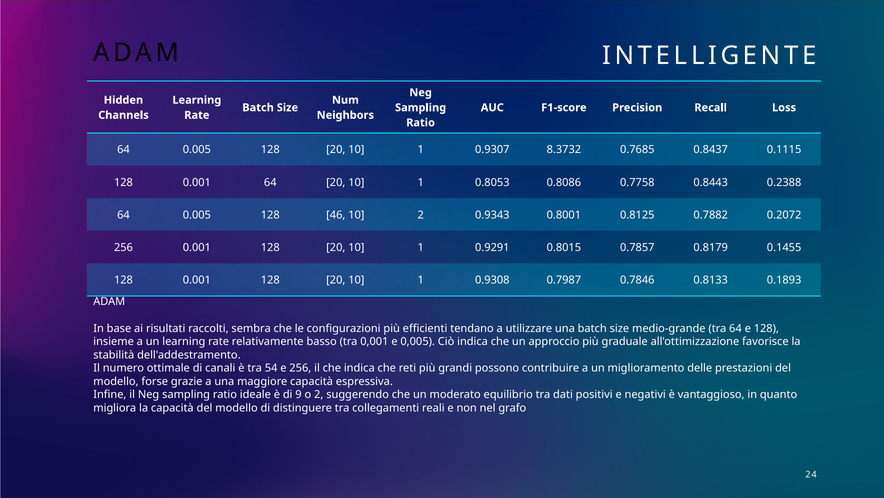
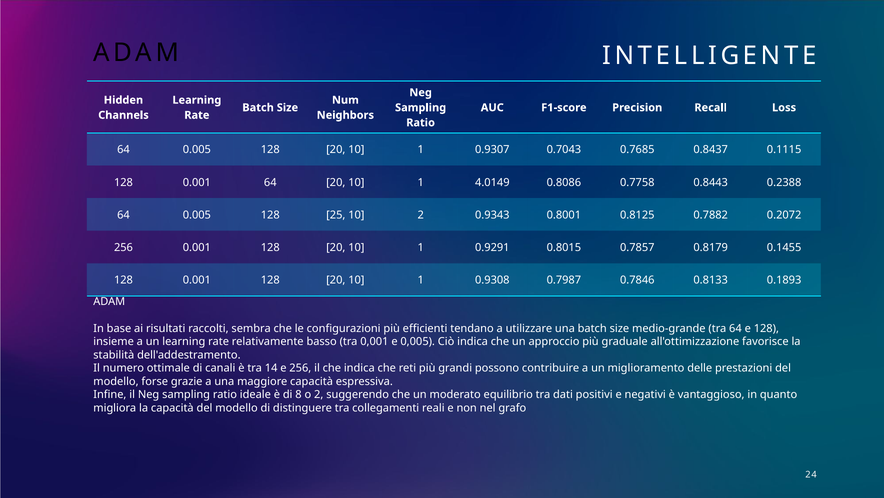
8.3732: 8.3732 -> 0.7043 (564, 150)
0.8053: 0.8053 -> 4.0149 (492, 182)
46: 46 -> 25 (336, 215)
54: 54 -> 14 (271, 368)
9: 9 -> 8 (299, 394)
